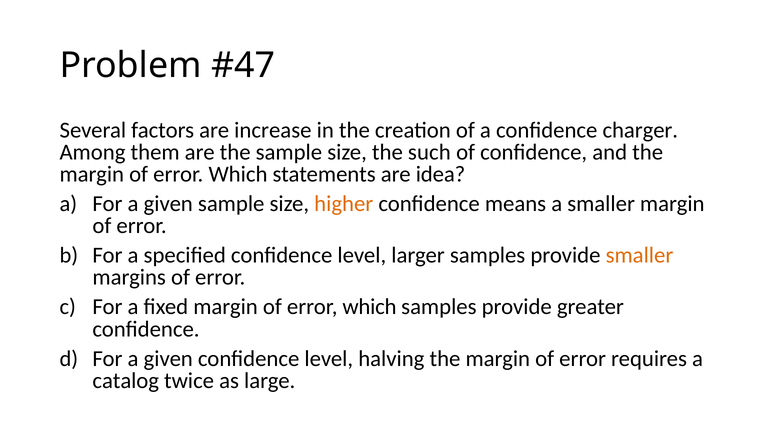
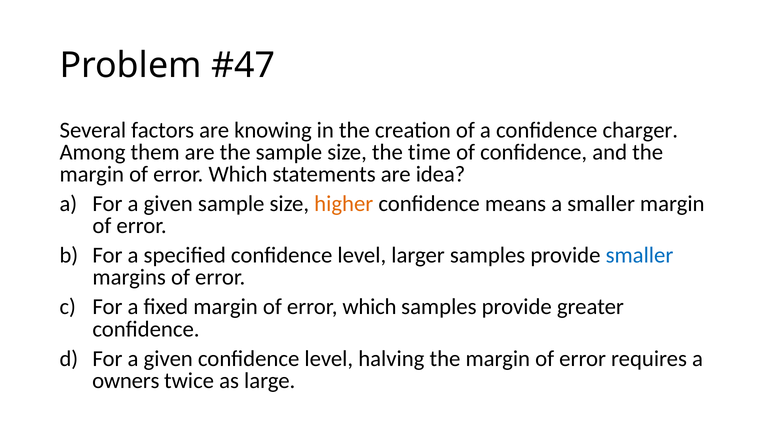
increase: increase -> knowing (273, 130)
such: such -> time (429, 152)
smaller colour: orange -> blue (639, 256)
catalog: catalog -> owners (126, 381)
